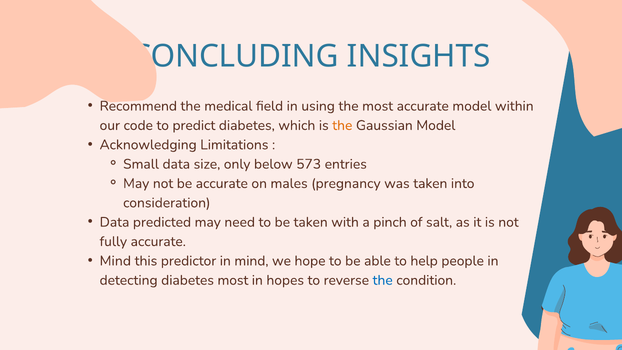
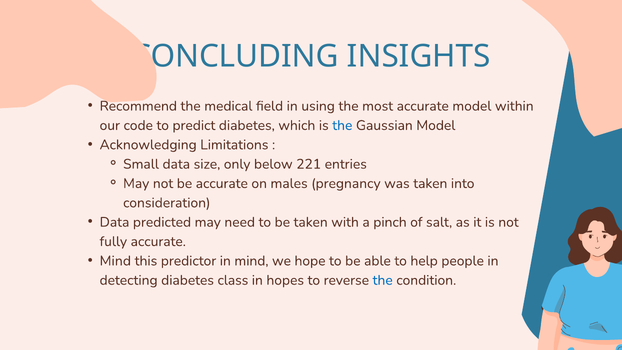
the colour: orange -> blue (342, 125)
573: 573 -> 221 (309, 164)
diabetes most: most -> class (233, 280)
